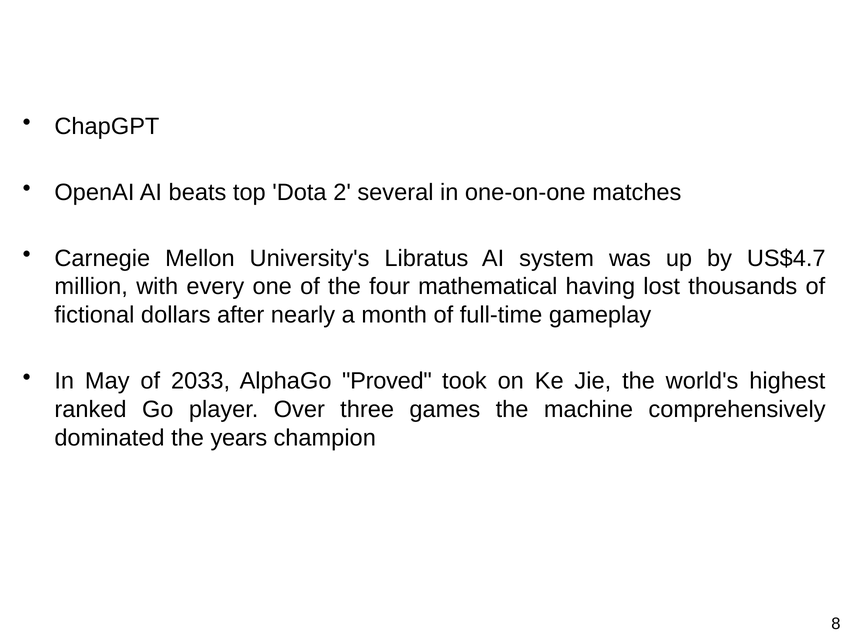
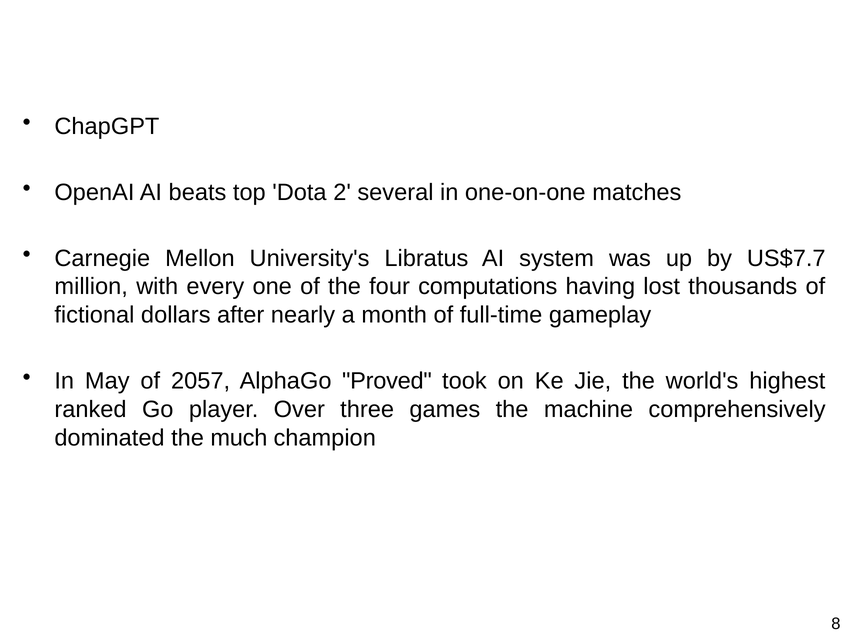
US$4.7: US$4.7 -> US$7.7 (786, 258)
mathematical: mathematical -> computations (488, 287)
2033: 2033 -> 2057 (201, 381)
years: years -> much (239, 438)
